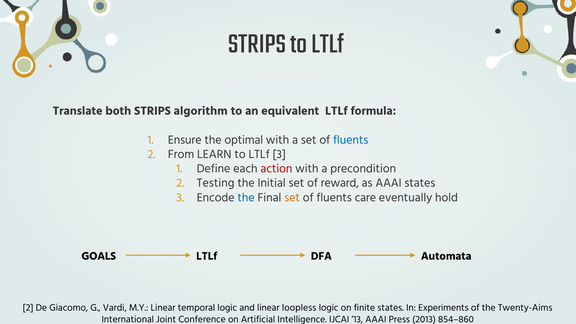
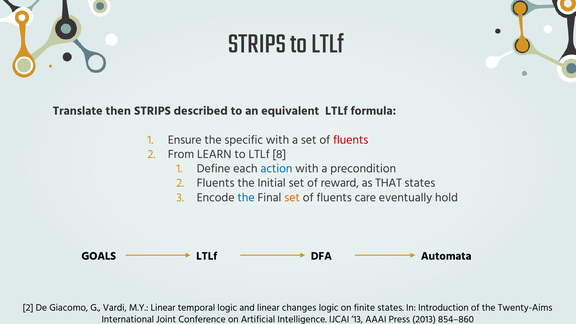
both: both -> then (118, 111)
algorithm: algorithm -> described (201, 111)
optimal: optimal -> specific (244, 140)
fluents colour: blue -> red (351, 140)
LTLf 3: 3 -> 8 (279, 154)
action colour: red -> blue (276, 169)
2 Testing: Testing -> Fluents (216, 183)
as AAAI: AAAI -> THAT (389, 183)
loopless: loopless -> changes (299, 308)
Experiments: Experiments -> Introduction (443, 308)
